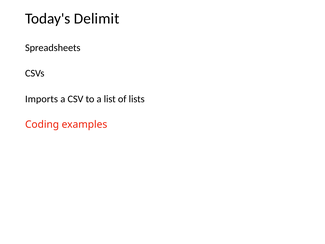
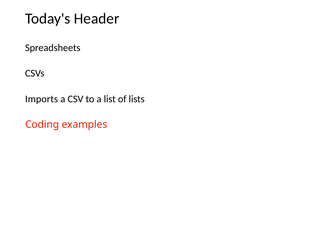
Delimit: Delimit -> Header (97, 19)
